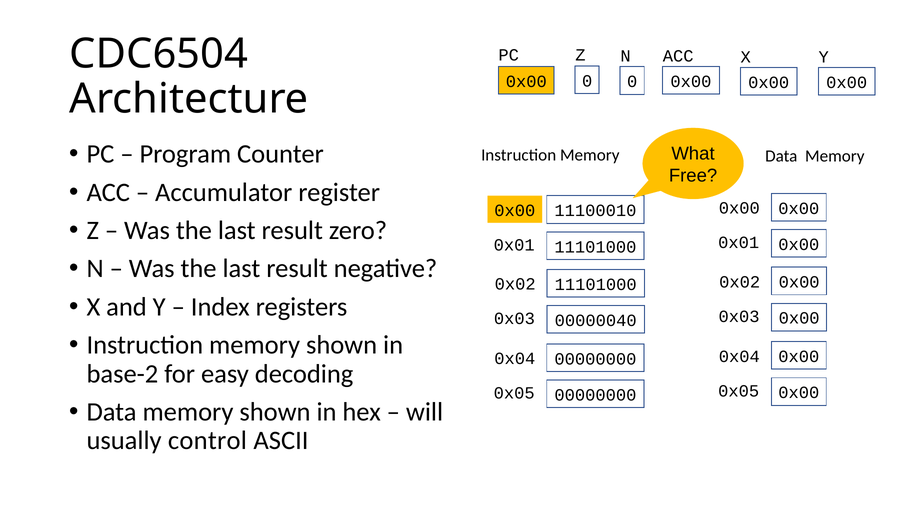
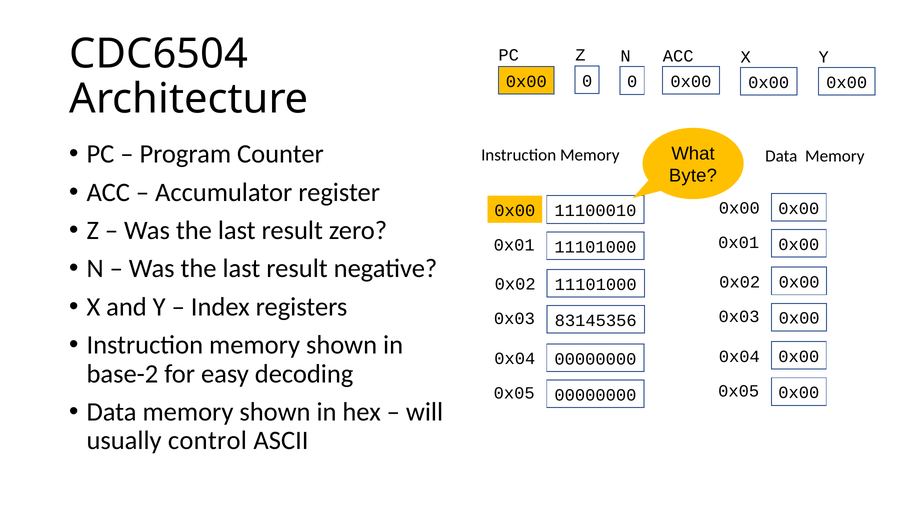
Free: Free -> Byte (693, 176)
00000040: 00000040 -> 83145356 (596, 320)
